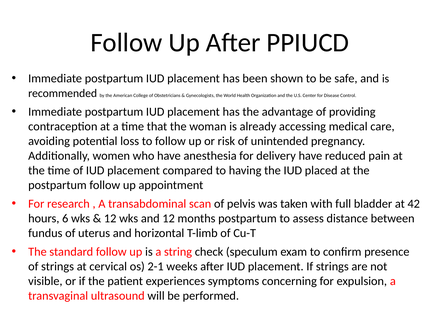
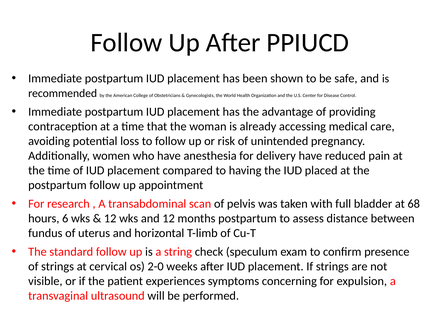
42: 42 -> 68 (414, 204)
2-1: 2-1 -> 2-0 (156, 266)
